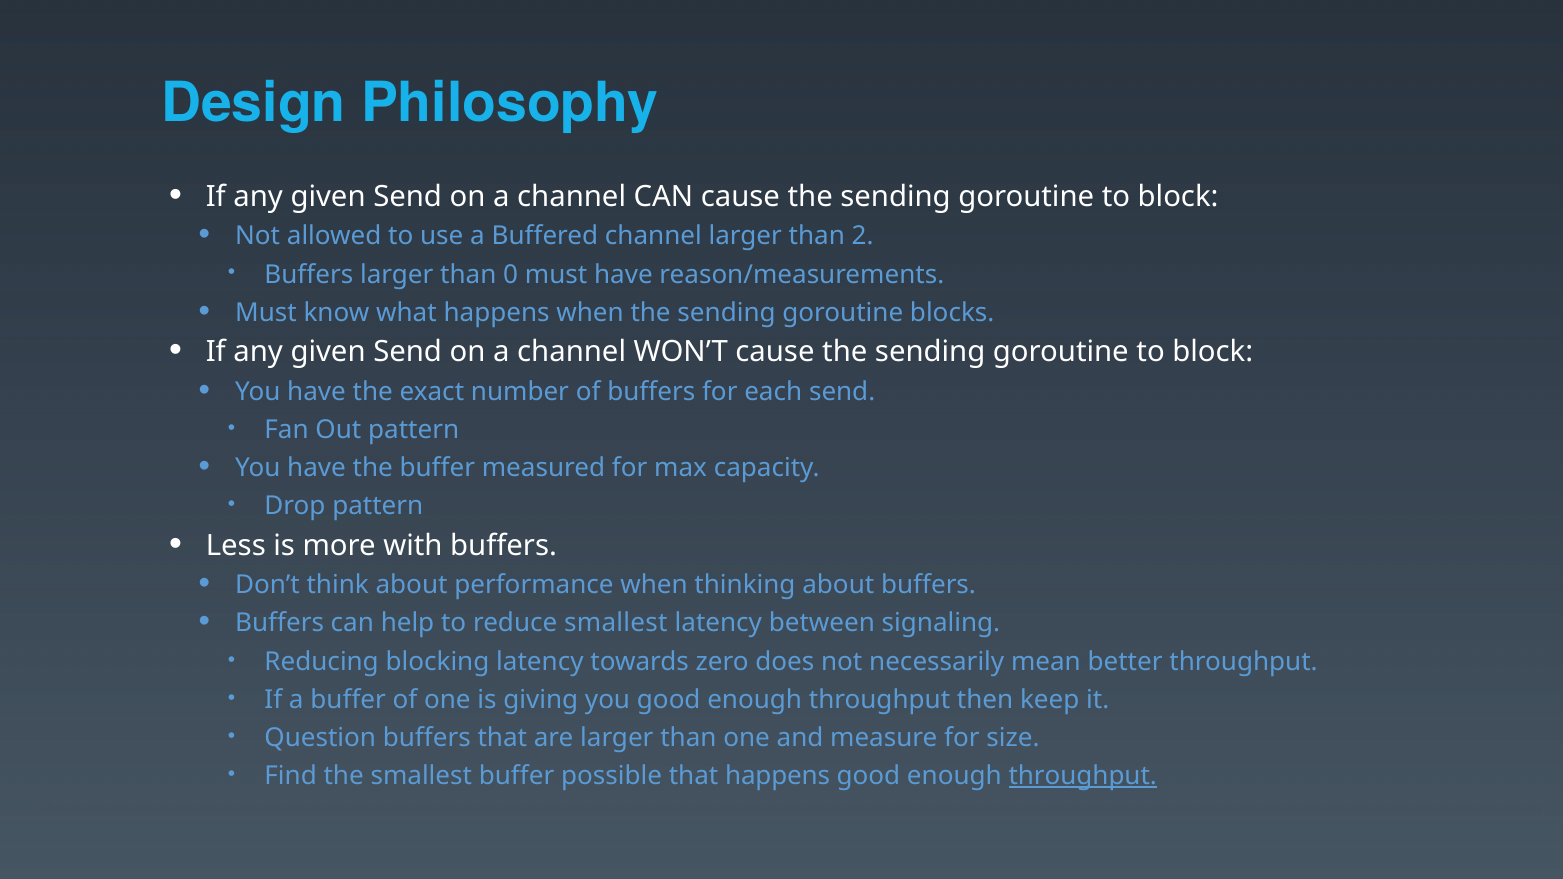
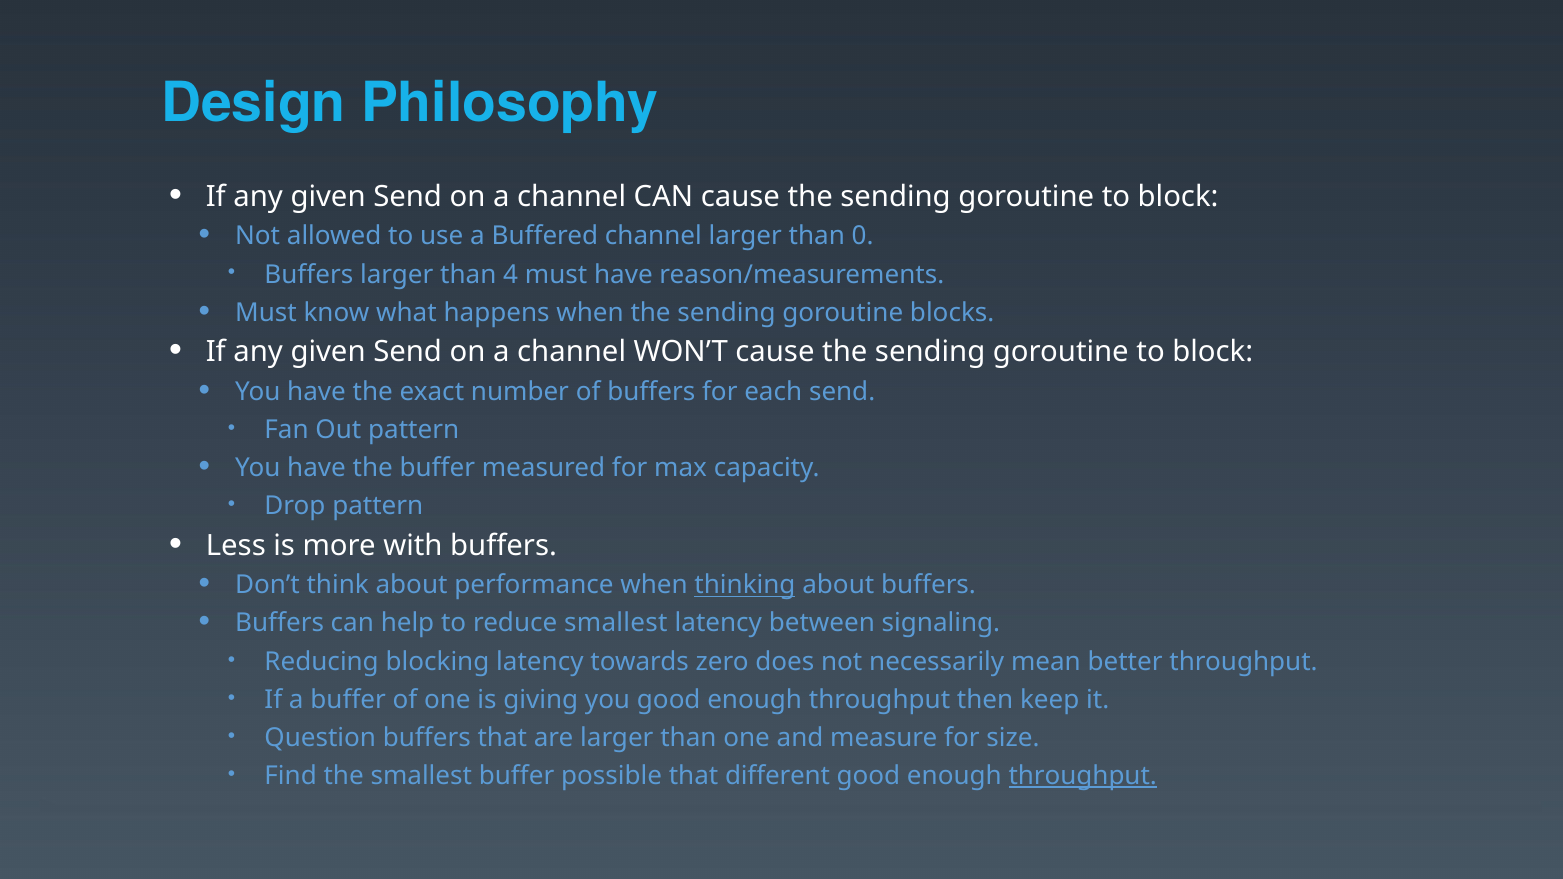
2: 2 -> 0 (863, 236)
0: 0 -> 4 (511, 274)
thinking underline: none -> present (745, 585)
that happens: happens -> different (778, 776)
